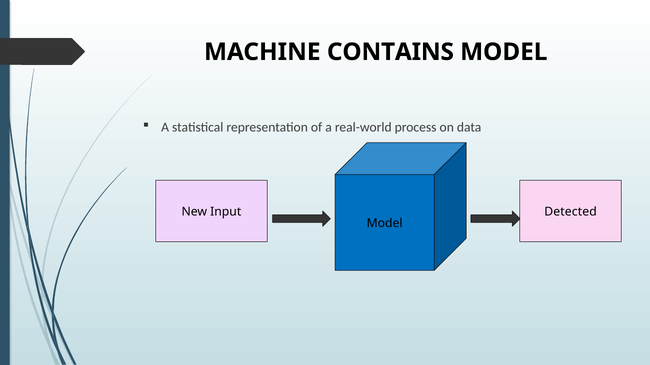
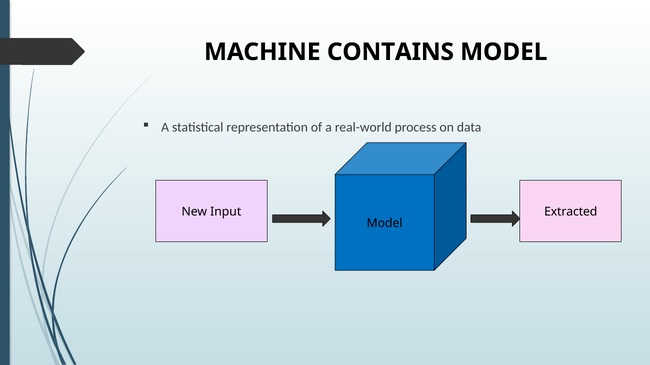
Detected: Detected -> Extracted (571, 212)
